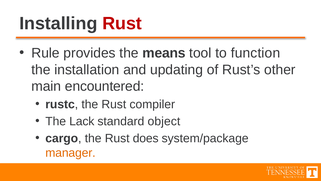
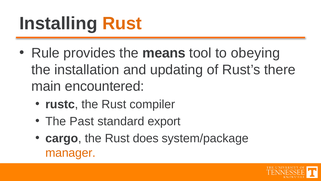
Rust colour: red -> orange (122, 24)
function: function -> obeying (256, 53)
other: other -> there (280, 70)
Lack: Lack -> Past (82, 121)
object: object -> export (164, 121)
